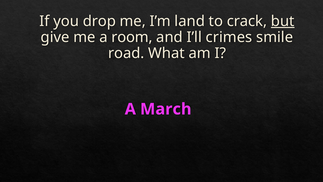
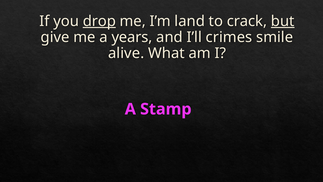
drop underline: none -> present (99, 21)
room: room -> years (132, 37)
road: road -> alive (126, 53)
March: March -> Stamp (166, 109)
